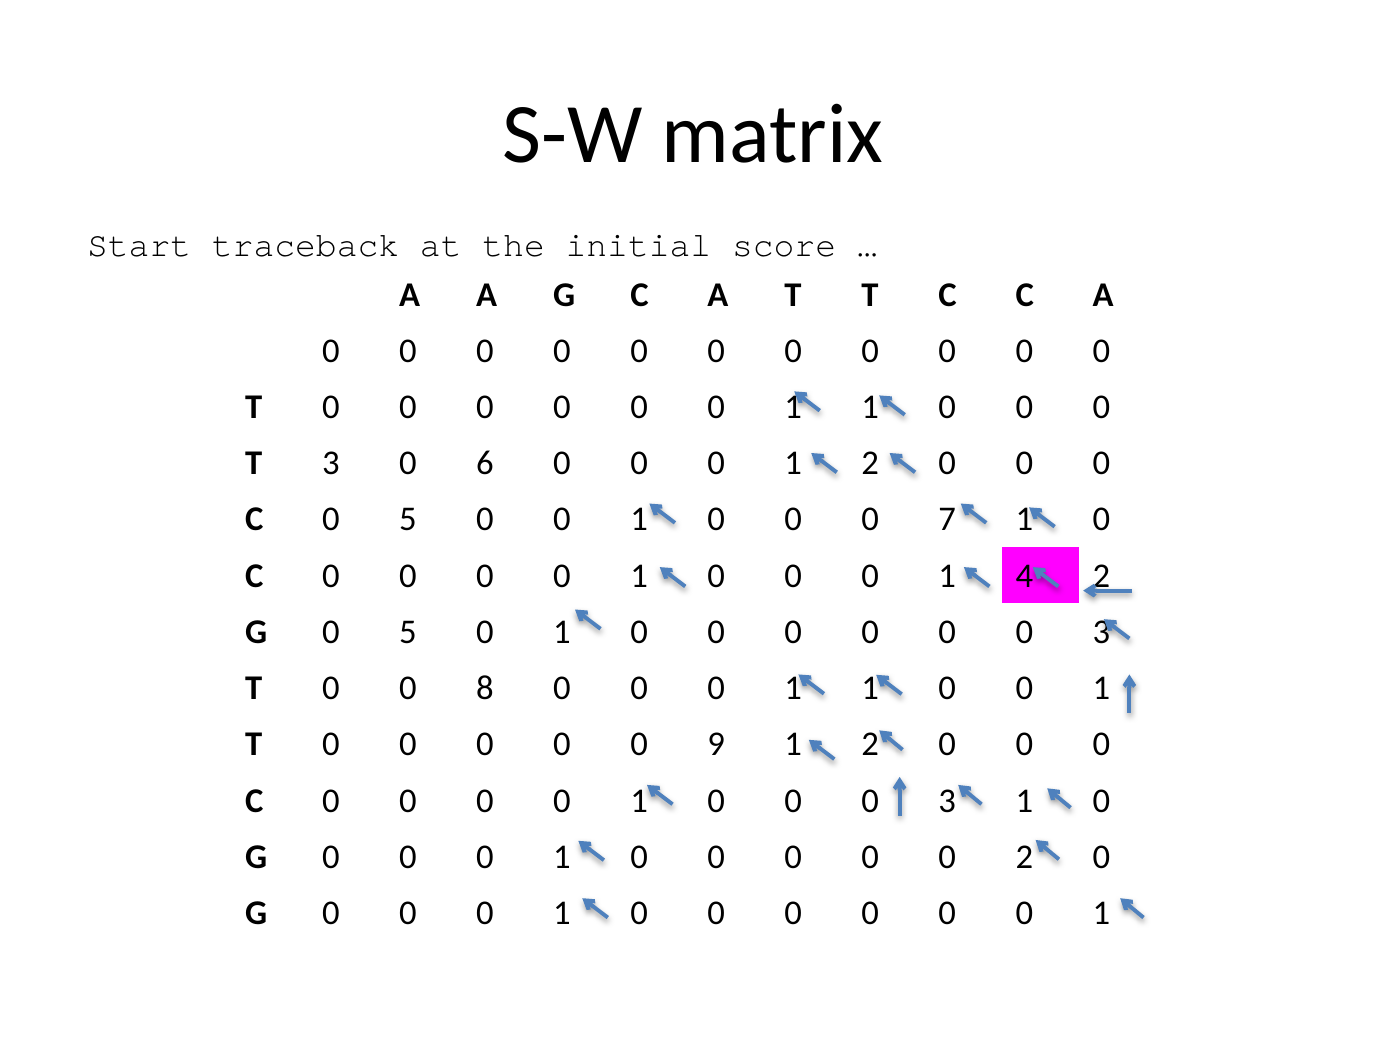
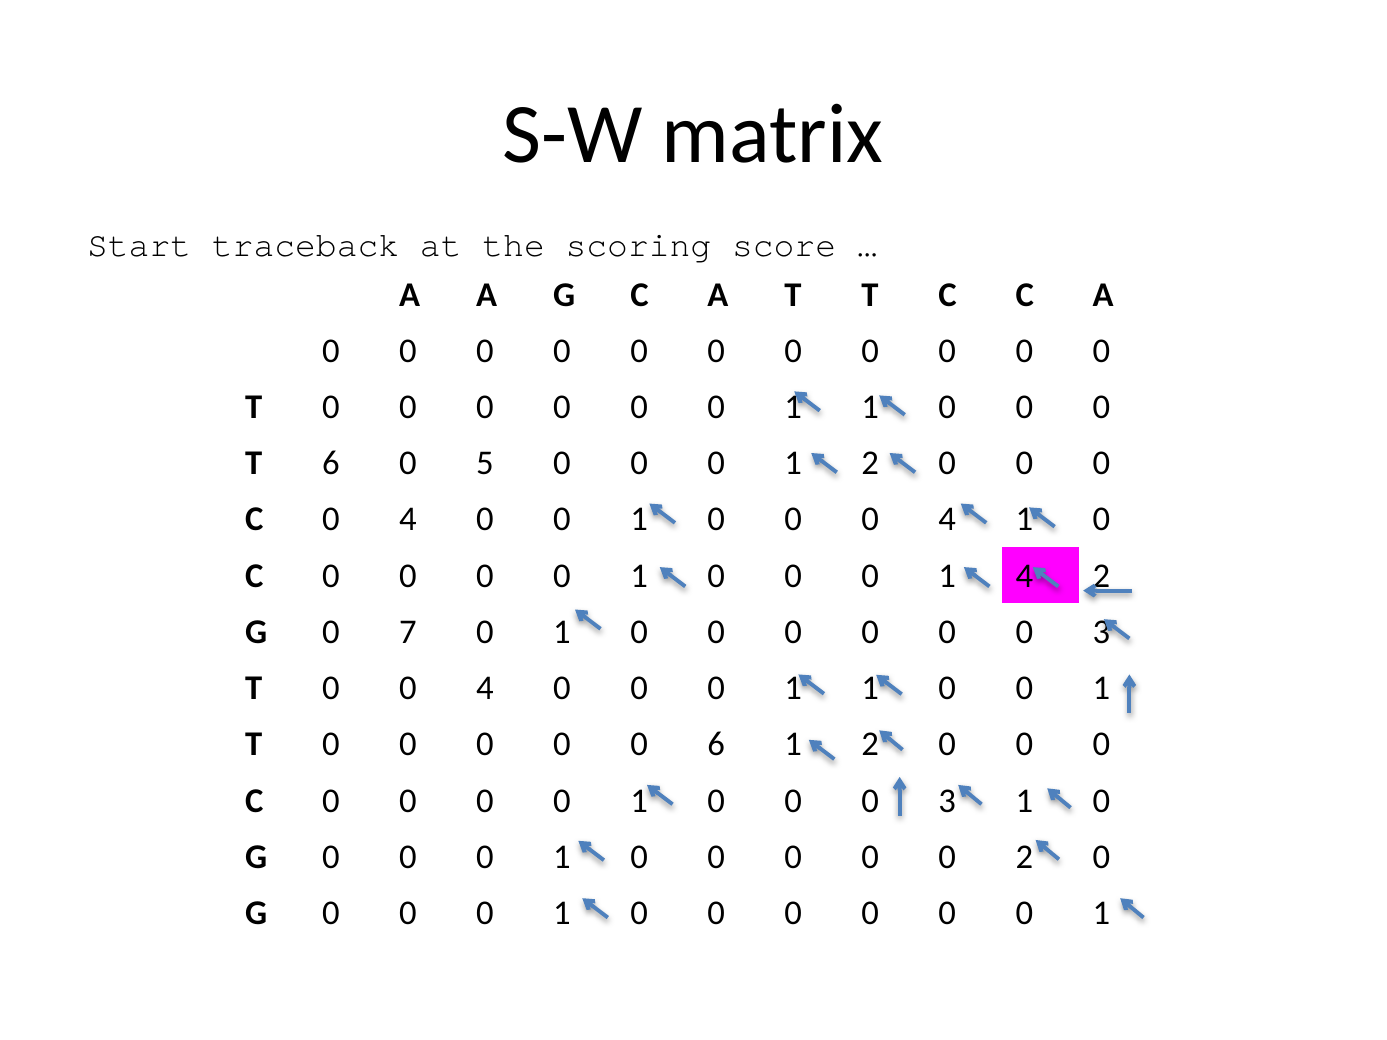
initial: initial -> scoring (638, 245)
T 3: 3 -> 6 (331, 463)
6: 6 -> 5 (485, 463)
C 0 5: 5 -> 4 (408, 520)
0 0 0 7: 7 -> 4 (947, 520)
G 0 5: 5 -> 7 (408, 632)
T 0 0 8: 8 -> 4 (485, 688)
0 9: 9 -> 6 (716, 745)
